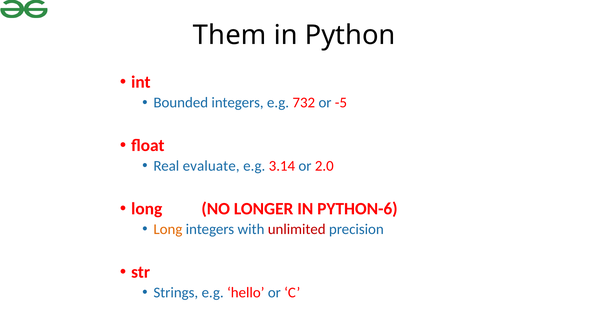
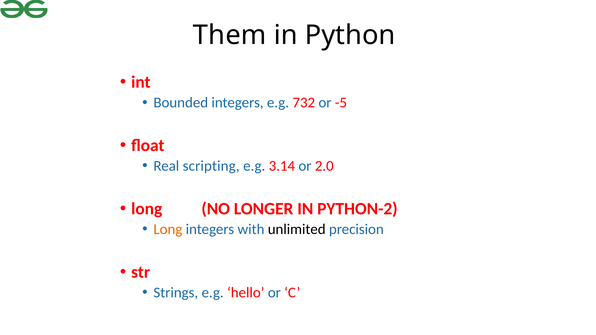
evaluate: evaluate -> scripting (211, 166)
PYTHON-6: PYTHON-6 -> PYTHON-2 (357, 209)
unlimited colour: red -> black (297, 229)
